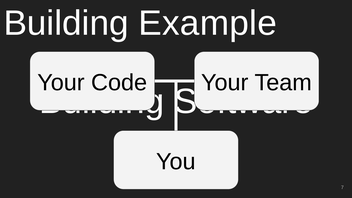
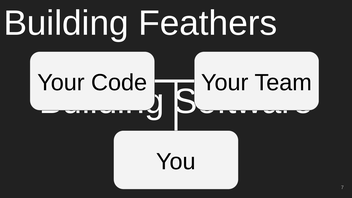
Example: Example -> Feathers (208, 23)
